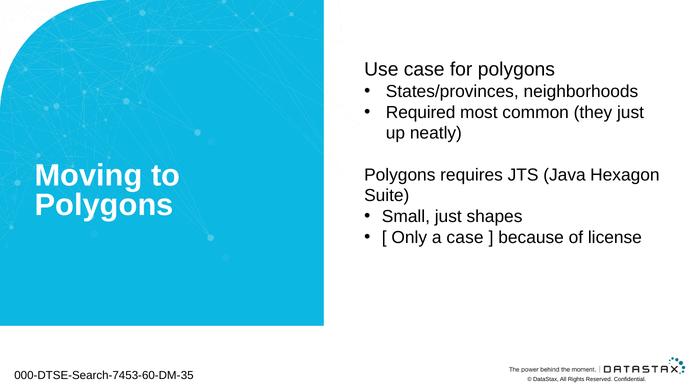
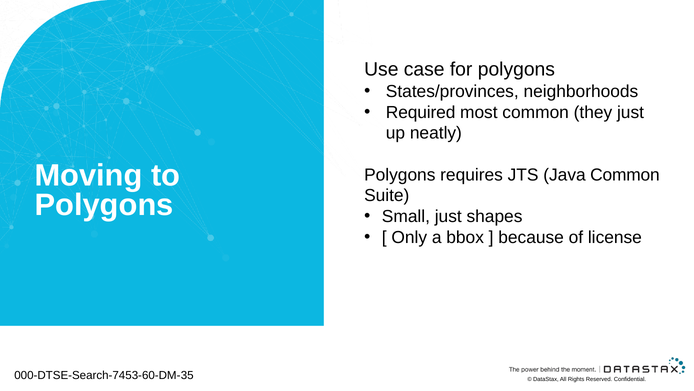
Java Hexagon: Hexagon -> Common (625, 175)
a case: case -> bbox (465, 237)
